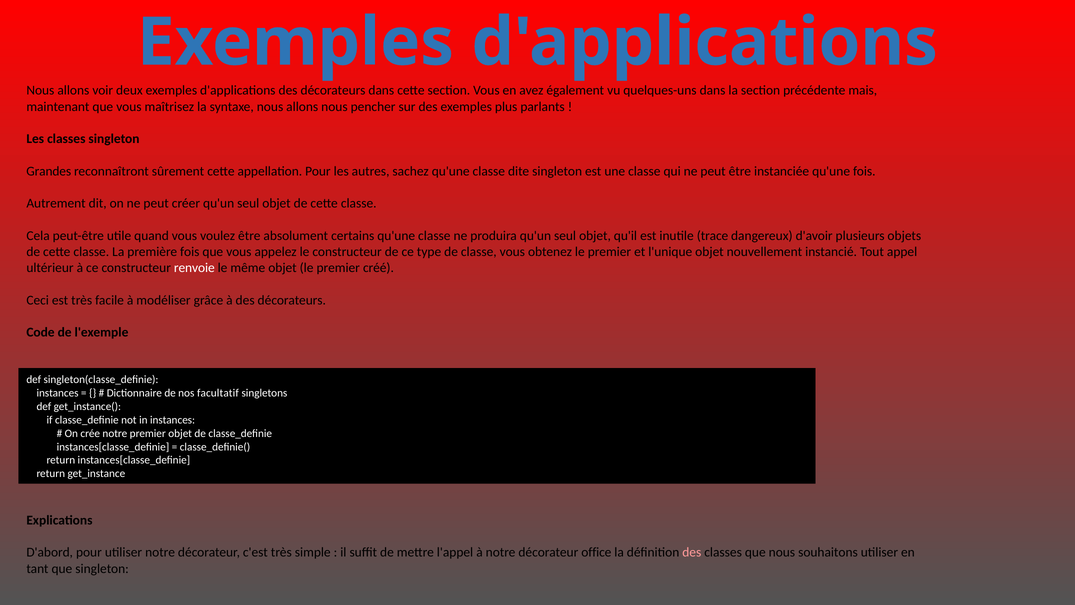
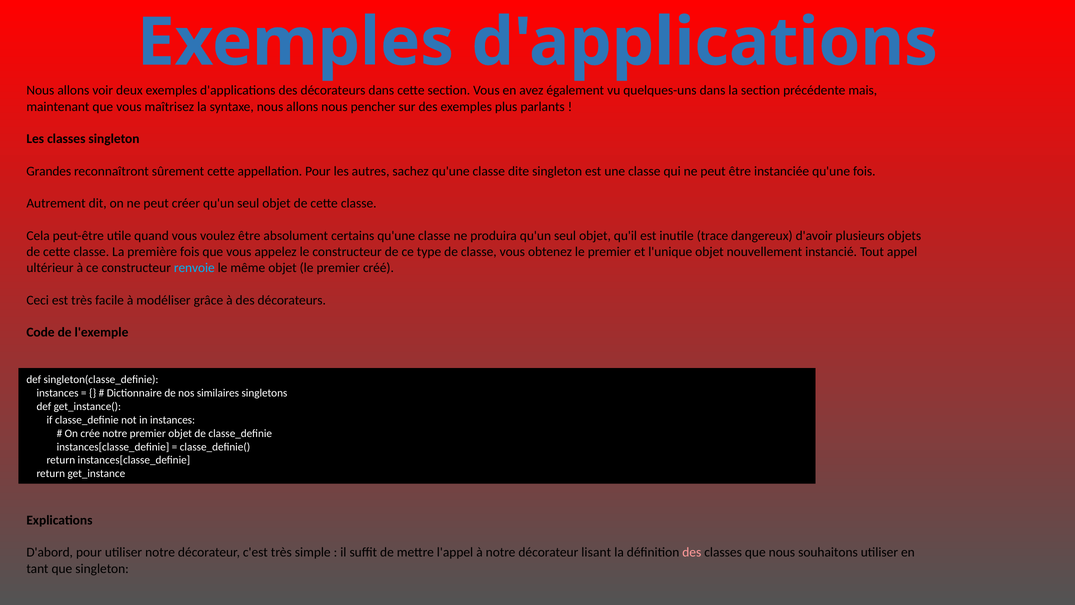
renvoie colour: white -> light blue (194, 268)
facultatif: facultatif -> similaires (218, 393)
office: office -> lisant (596, 552)
